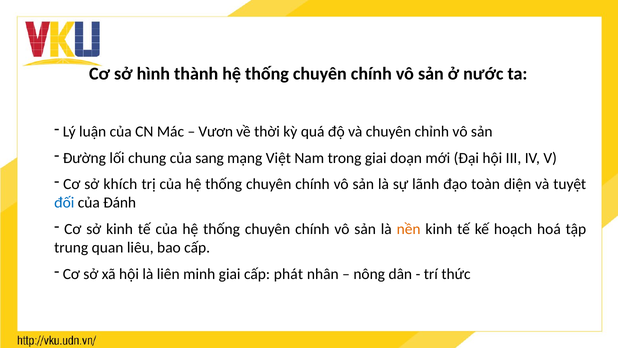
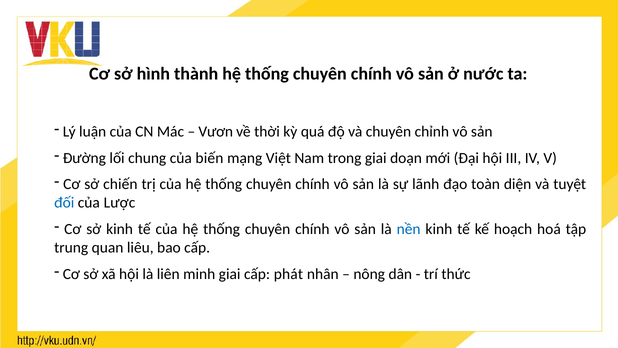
sang: sang -> biến (209, 158)
khích: khích -> chiến (120, 184)
Đánh: Đánh -> Lược (119, 203)
nền colour: orange -> blue (409, 229)
